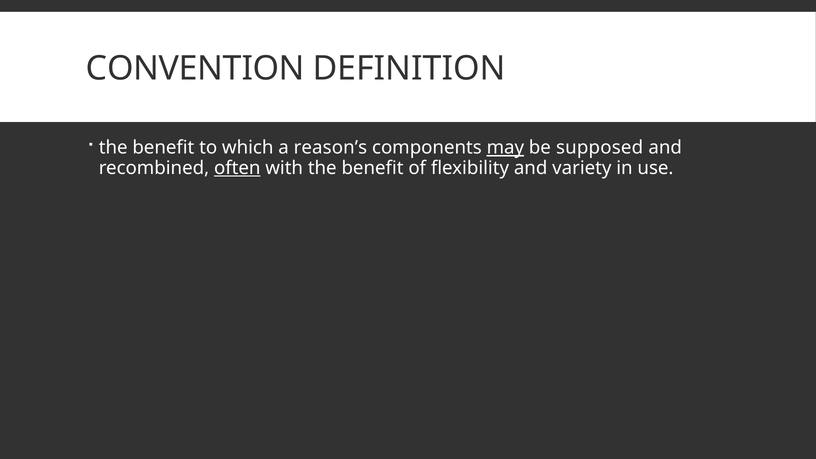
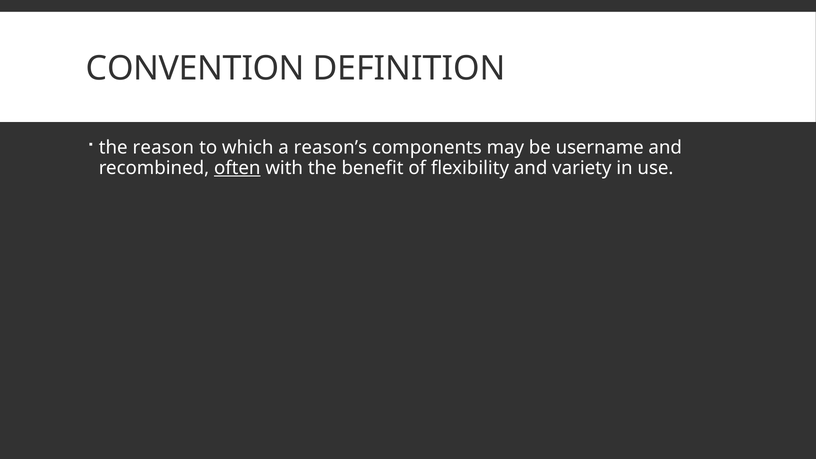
benefit: benefit -> reason (163, 148)
may underline: present -> none (505, 148)
supposed: supposed -> username (600, 148)
